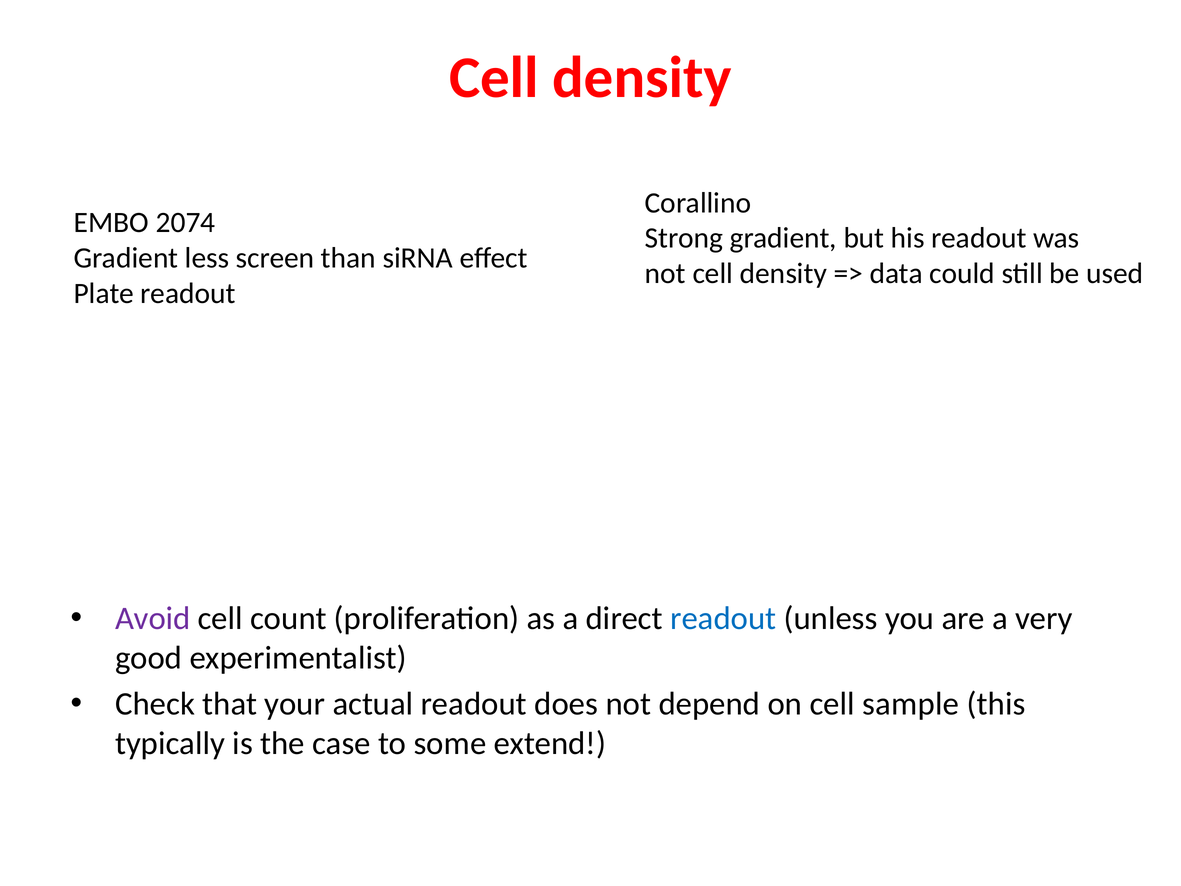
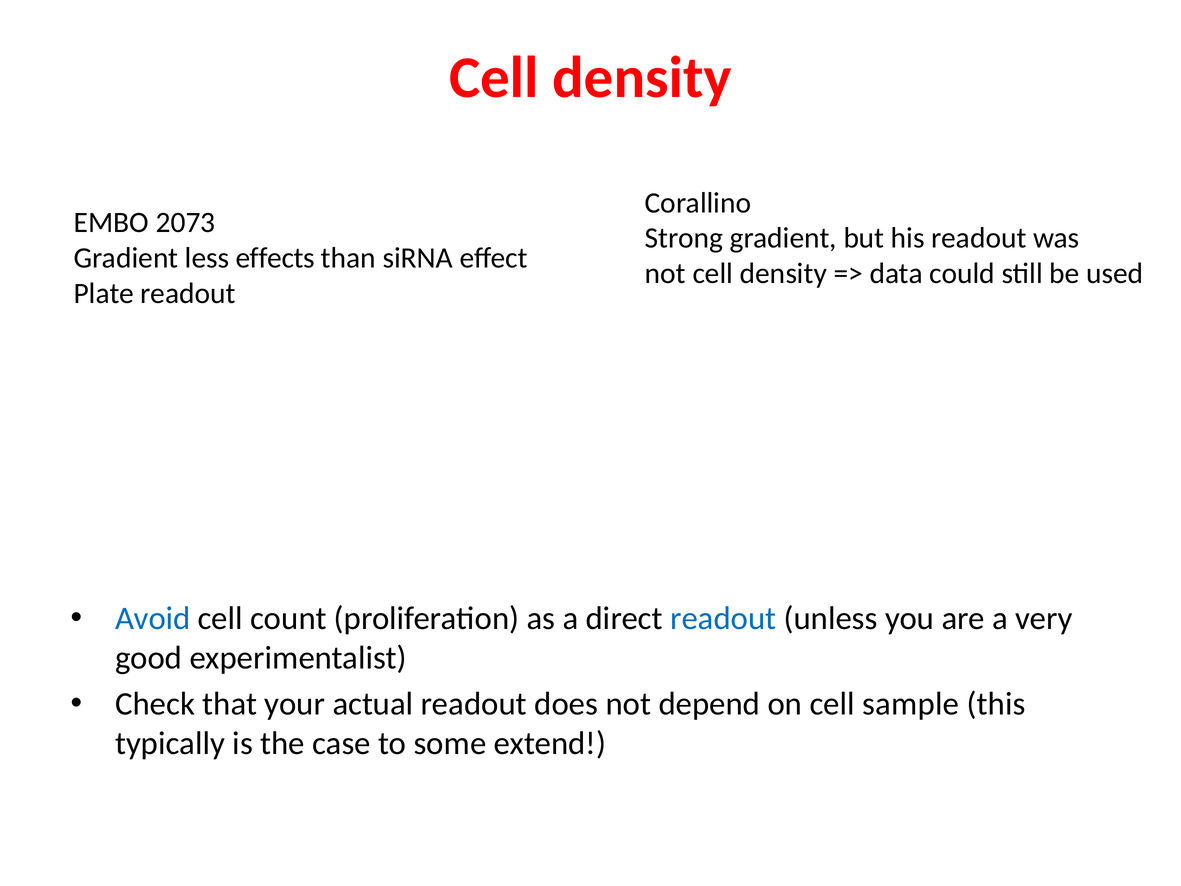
2074: 2074 -> 2073 (186, 222)
screen: screen -> effects (275, 258)
Avoid colour: purple -> blue (153, 618)
